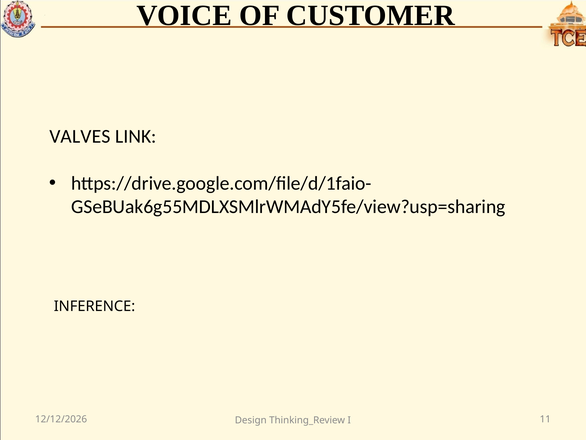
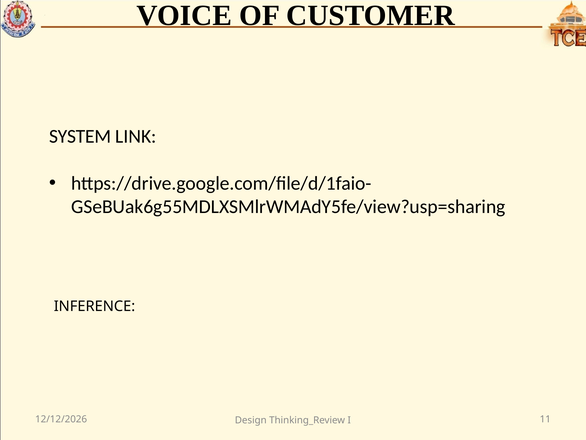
VALVES: VALVES -> SYSTEM (80, 136)
